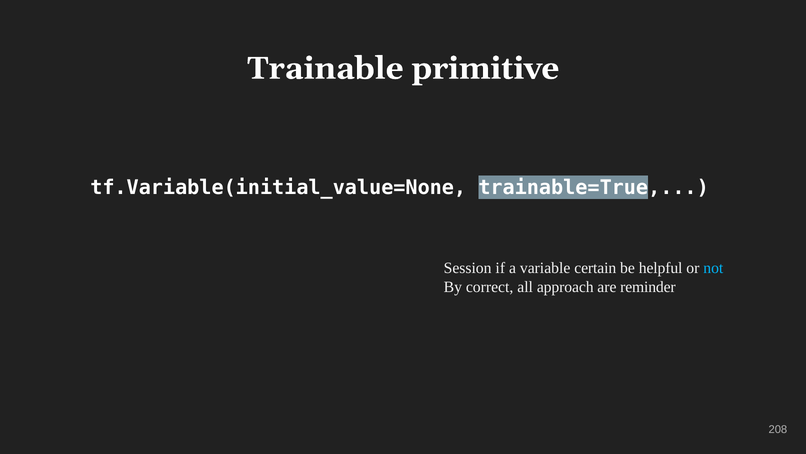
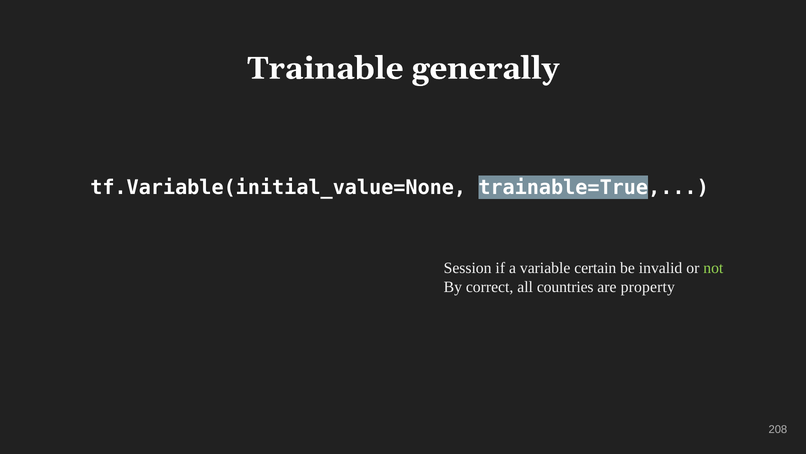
primitive: primitive -> generally (485, 68)
helpful: helpful -> invalid (661, 268)
not colour: light blue -> light green (713, 268)
approach: approach -> countries (565, 286)
reminder: reminder -> property (648, 286)
